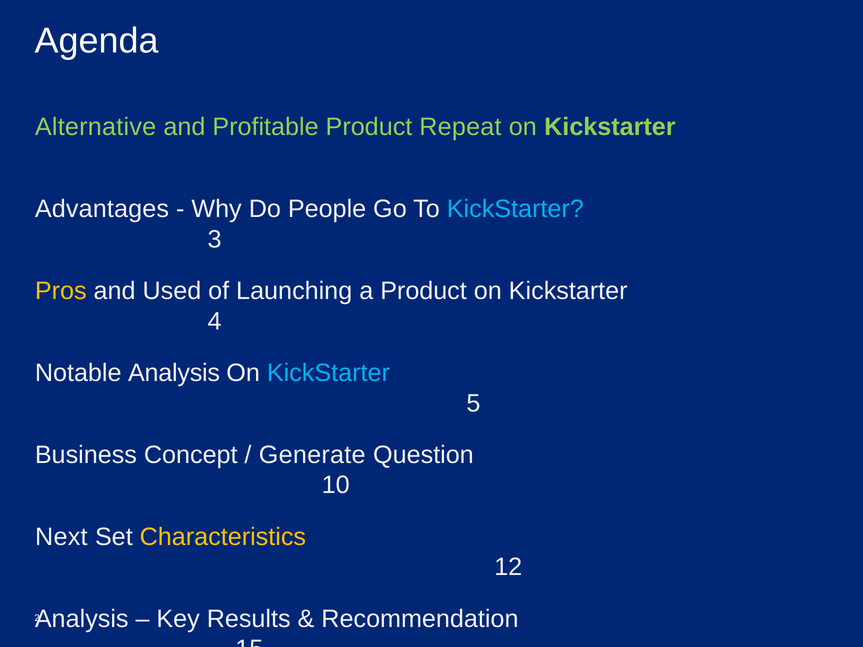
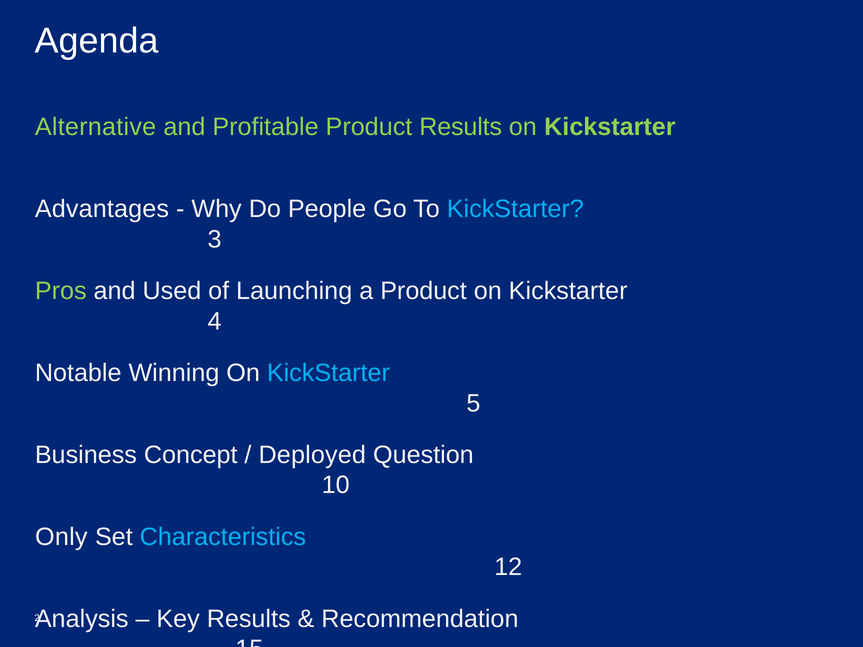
Product Repeat: Repeat -> Results (461, 127)
Pros colour: yellow -> light green (61, 291)
Notable Analysis: Analysis -> Winning (174, 373)
Generate: Generate -> Deployed (312, 455)
Next: Next -> Only (61, 537)
Characteristics colour: yellow -> light blue (223, 537)
